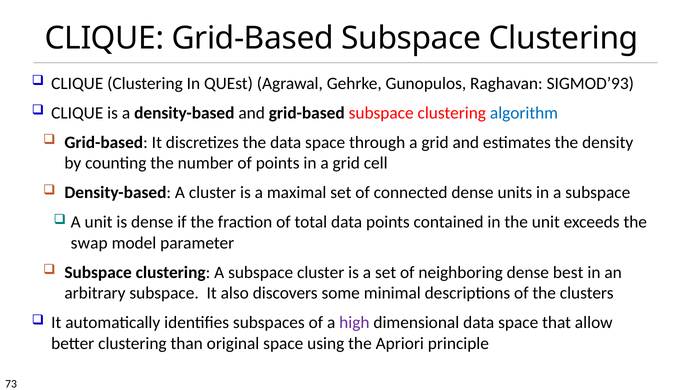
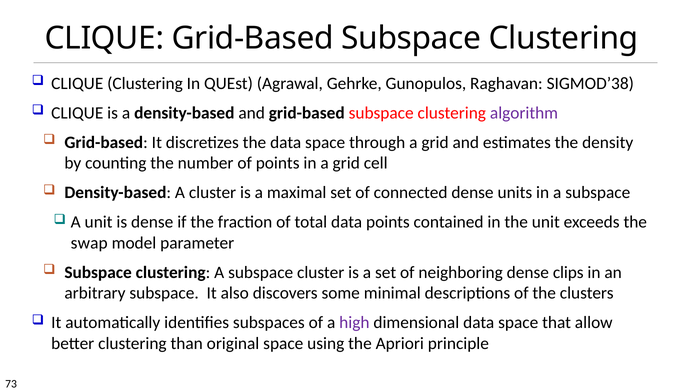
SIGMOD’93: SIGMOD’93 -> SIGMOD’38 (590, 83)
algorithm colour: blue -> purple (524, 113)
best: best -> clips (568, 272)
